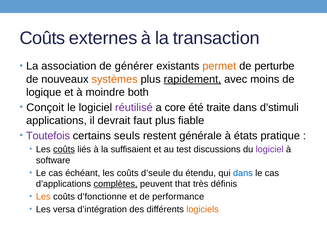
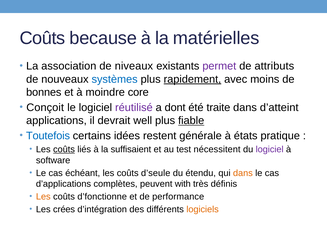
externes: externes -> because (103, 38)
transaction: transaction -> matérielles (216, 38)
générer: générer -> niveaux (134, 66)
permet colour: orange -> purple (219, 66)
perturbe: perturbe -> attributs (274, 66)
systèmes colour: orange -> blue (115, 79)
logique: logique -> bonnes (44, 92)
both: both -> core (138, 92)
core: core -> dont (175, 108)
d’stimuli: d’stimuli -> d’atteint (279, 108)
faut: faut -> well (143, 121)
fiable underline: none -> present (191, 121)
Toutefois colour: purple -> blue (48, 136)
seuls: seuls -> idées (127, 136)
discussions: discussions -> nécessitent (217, 150)
dans colour: blue -> orange (243, 173)
complètes underline: present -> none (116, 184)
that: that -> with (183, 184)
versa: versa -> crées (64, 210)
